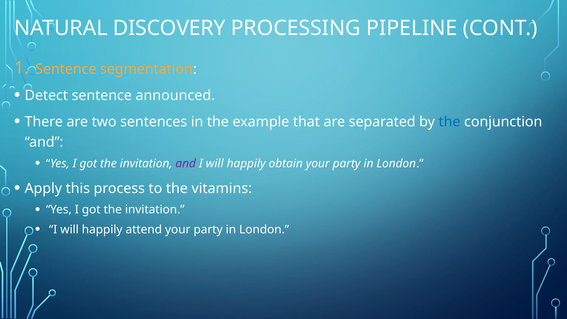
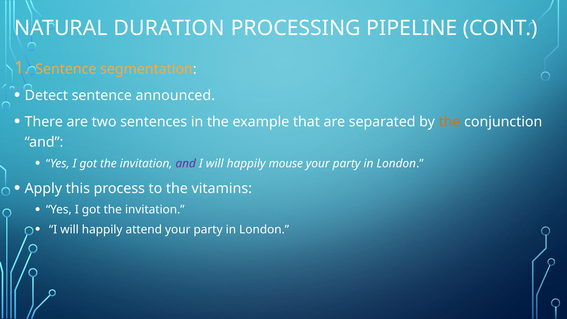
DISCOVERY: DISCOVERY -> DURATION (169, 28)
the colour: blue -> orange (450, 122)
obtain: obtain -> mouse (286, 163)
